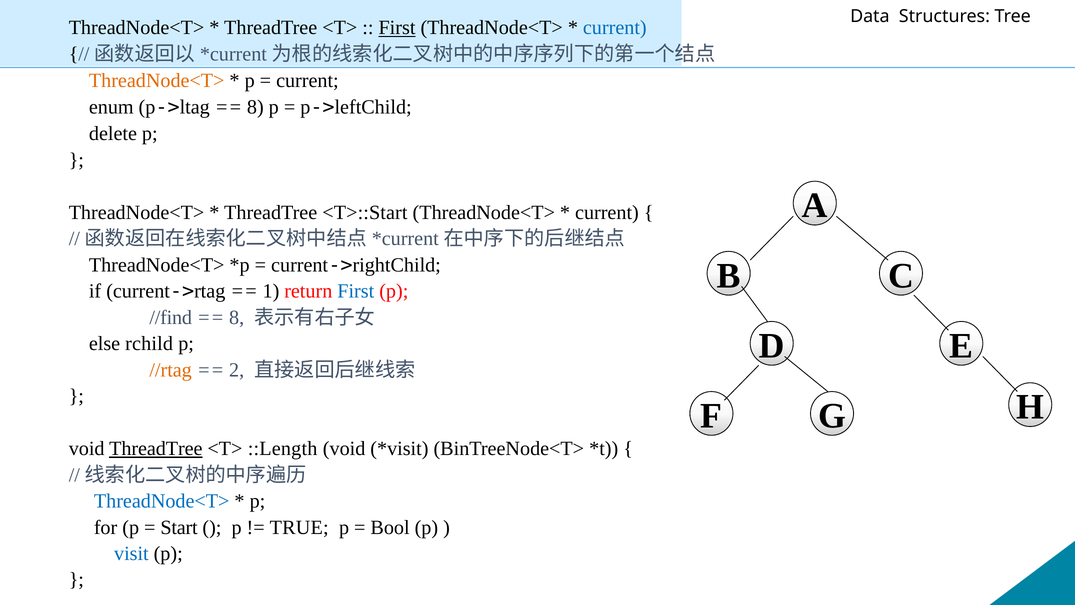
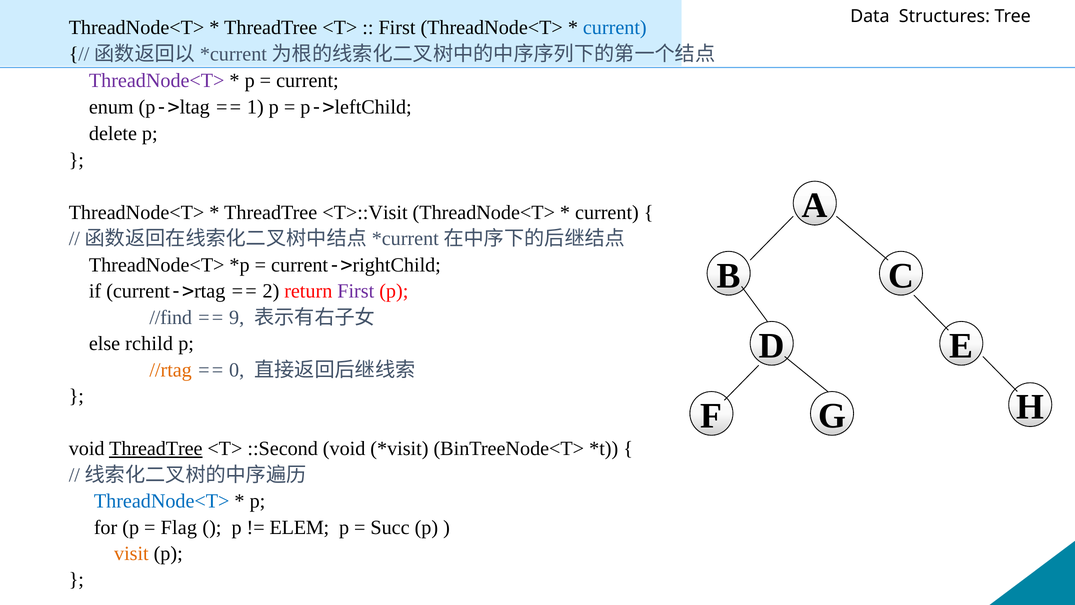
First underline: present -> none (397, 28)
ThreadNode<T> colour: orange -> purple (157, 81)
8: 8 -> 1 (255, 107)
<T>::Start: <T>::Start -> <T>::Visit (365, 212)
1: 1 -> 2 (271, 291)
First colour: blue -> purple (356, 291)
8: 8 -> 9 (237, 317)
2: 2 -> 0 (237, 370)
::Length: ::Length -> ::Second (283, 448)
Start: Start -> Flag (179, 527)
TRUE: TRUE -> ELEM (299, 527)
Bool: Bool -> Succ (390, 527)
visit colour: blue -> orange (131, 553)
